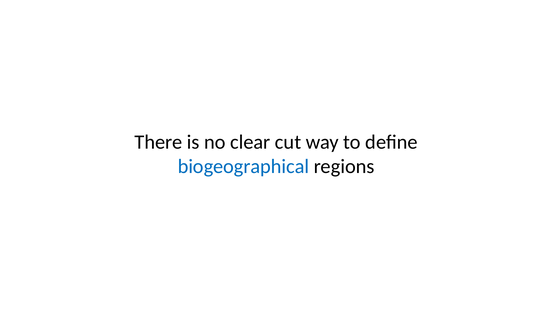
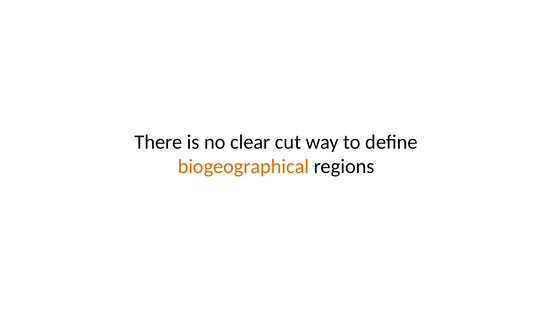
biogeographical colour: blue -> orange (243, 167)
